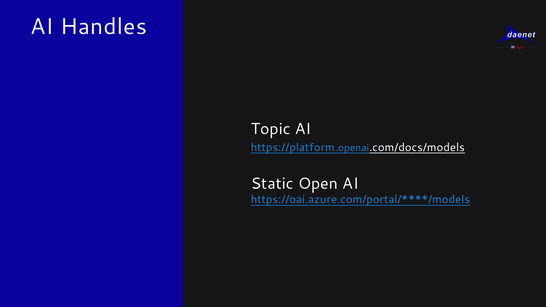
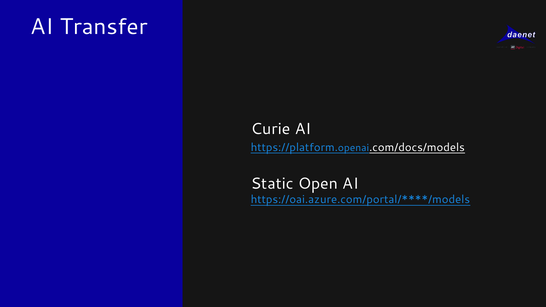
Handles: Handles -> Transfer (104, 27)
Topic: Topic -> Curie (271, 129)
